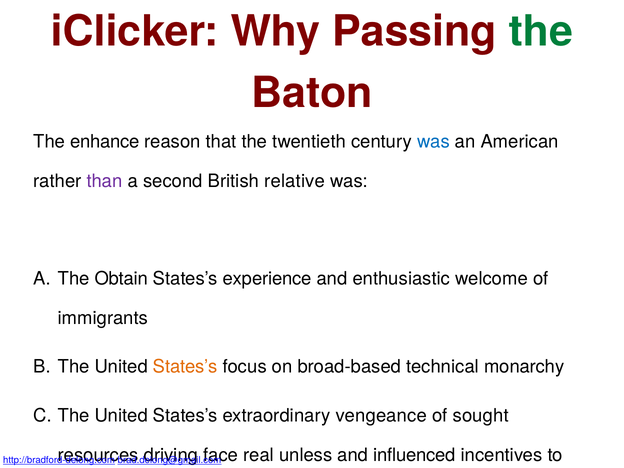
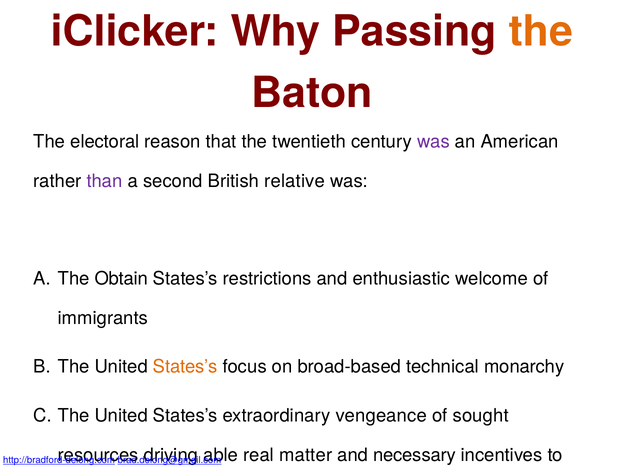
the colour: green -> orange (541, 31)
enhance: enhance -> electoral (105, 142)
was colour: blue -> purple (433, 142)
experience: experience -> restrictions (267, 278)
face: face -> able (221, 455)
real unless: unless -> matter (306, 455)
influenced: influenced -> necessary (415, 455)
